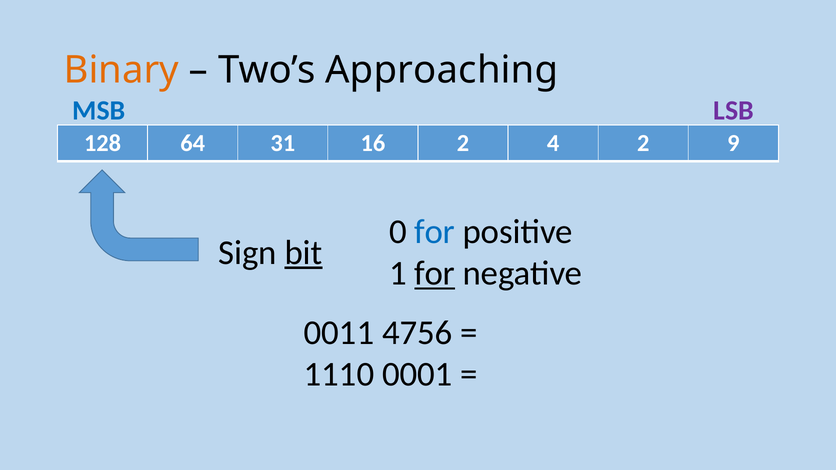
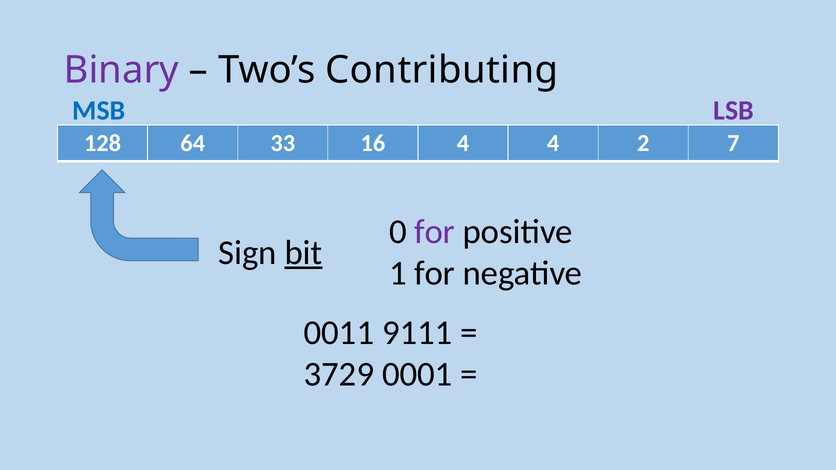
Binary colour: orange -> purple (121, 70)
Approaching: Approaching -> Contributing (442, 70)
31: 31 -> 33 (283, 143)
16 2: 2 -> 4 (463, 143)
9: 9 -> 7 (733, 143)
for colour: blue -> purple (435, 232)
for underline: present -> none (435, 274)
4756: 4756 -> 9111 (417, 333)
1110: 1110 -> 3729 (339, 375)
